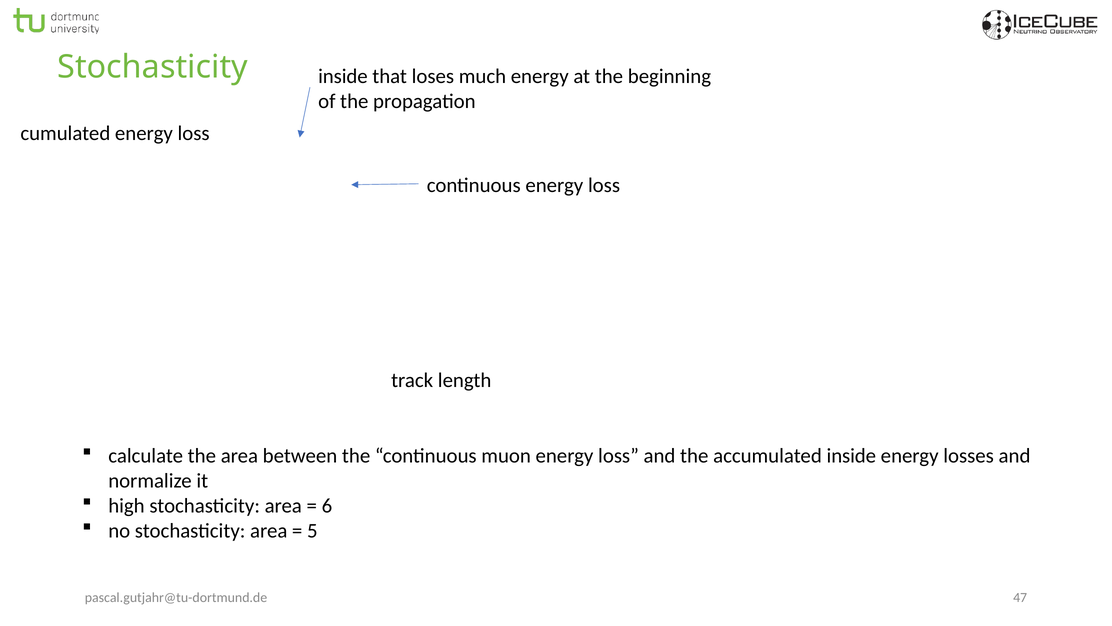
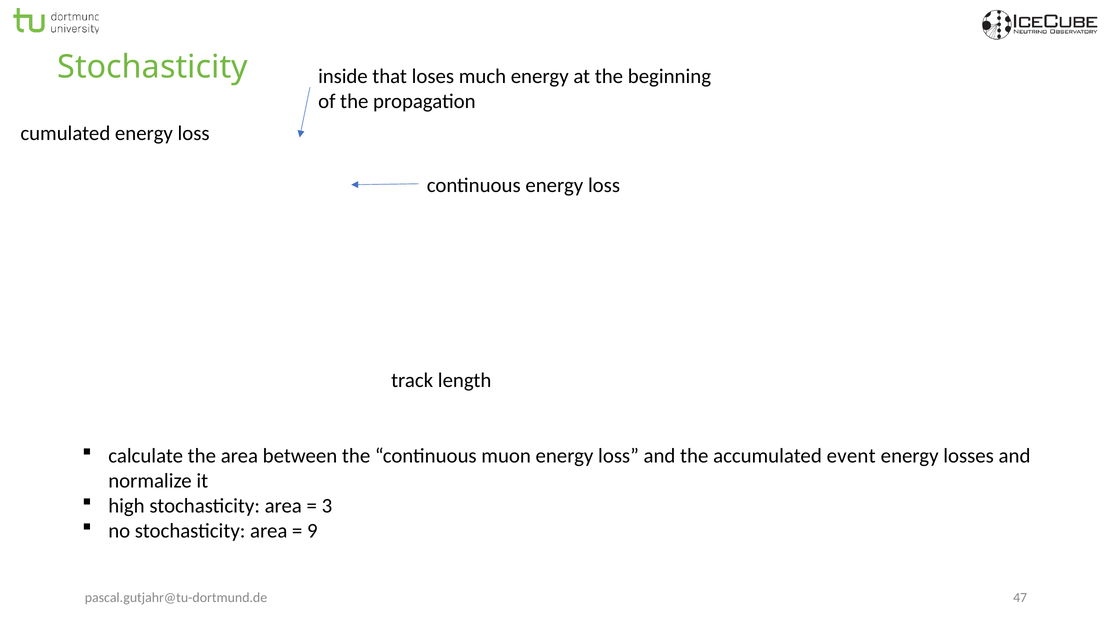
accumulated inside: inside -> event (851, 455)
6: 6 -> 3 (327, 505)
5: 5 -> 9 (312, 530)
